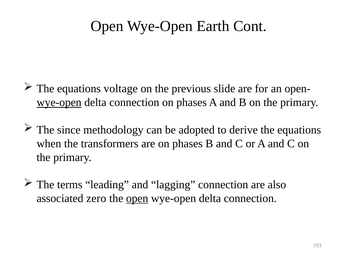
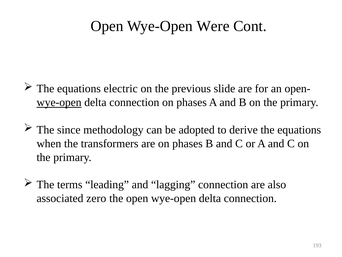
Earth: Earth -> Were (213, 26)
voltage: voltage -> electric (121, 89)
open underline: present -> none (137, 198)
